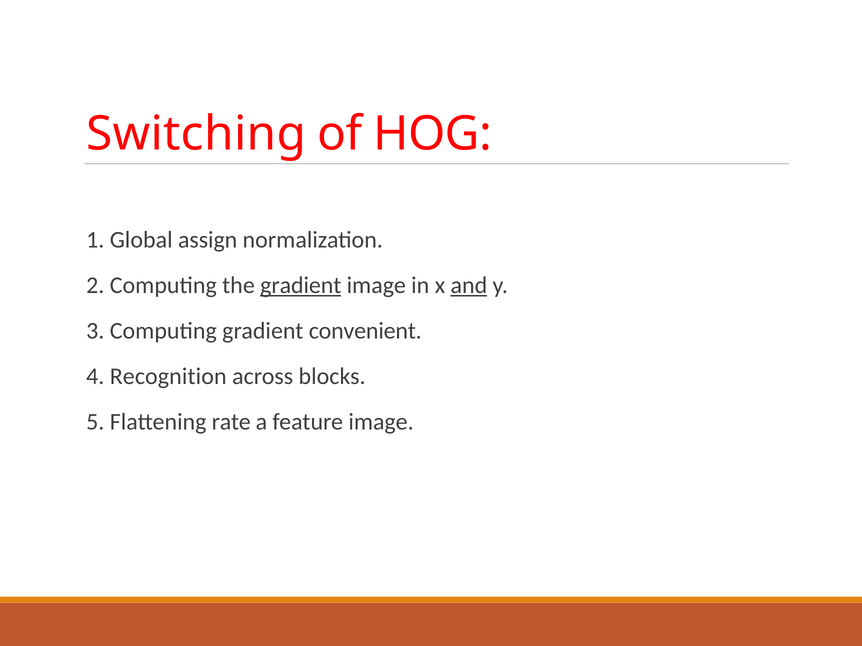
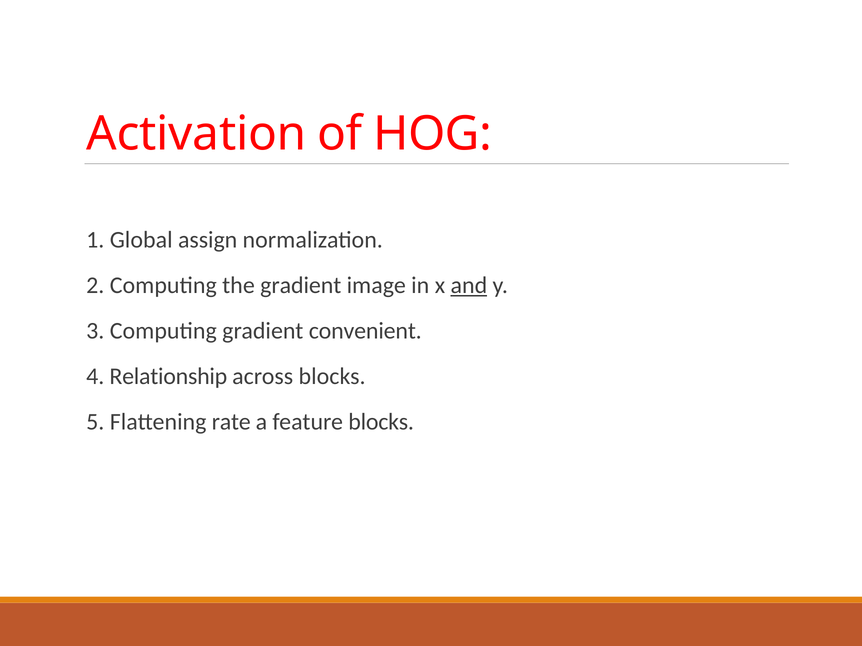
Switching: Switching -> Activation (196, 134)
gradient underline: present -> none (301, 285)
Recognition: Recognition -> Relationship (168, 377)
feature image: image -> blocks (381, 422)
